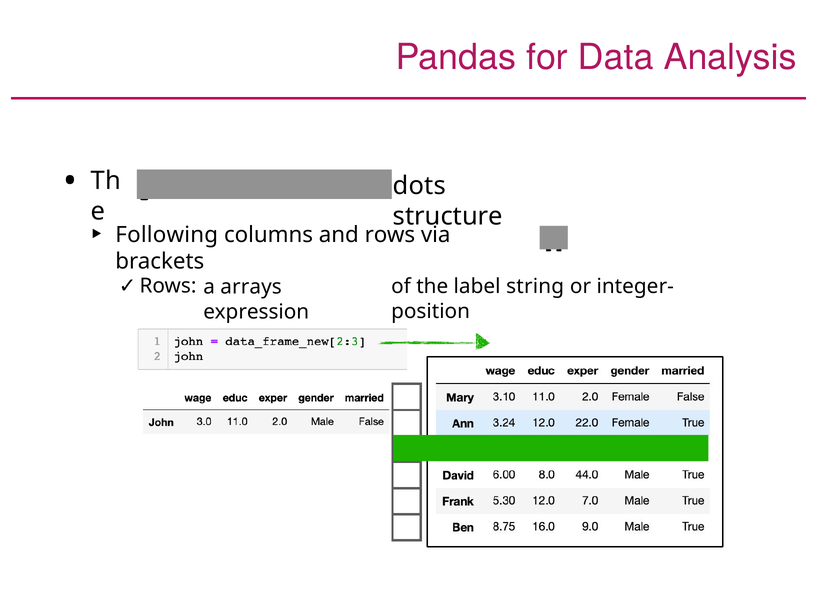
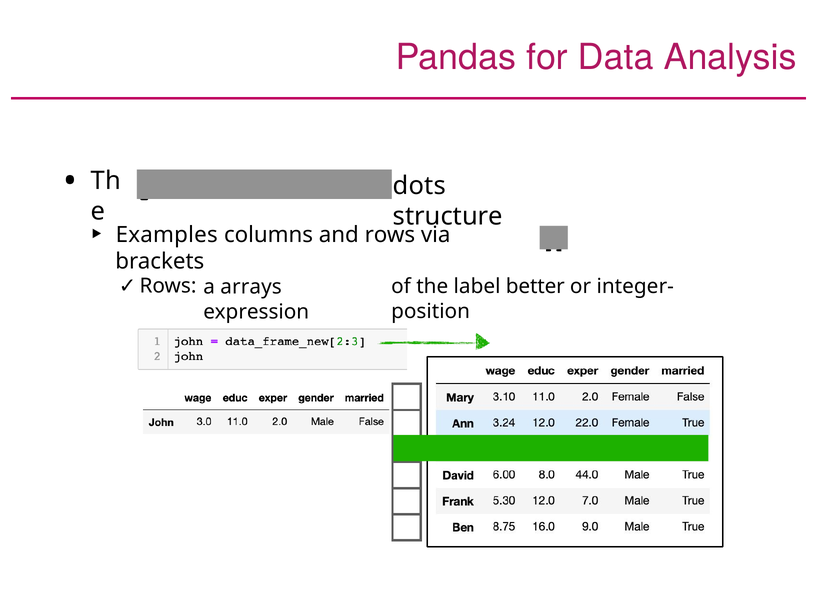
Following: Following -> Examples (167, 235)
string: string -> better (535, 286)
